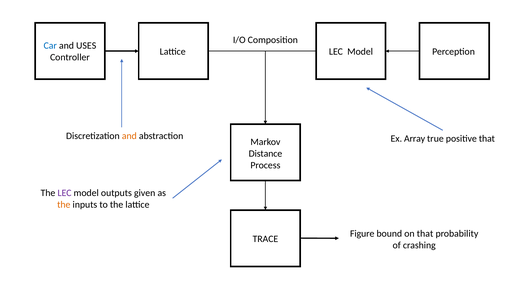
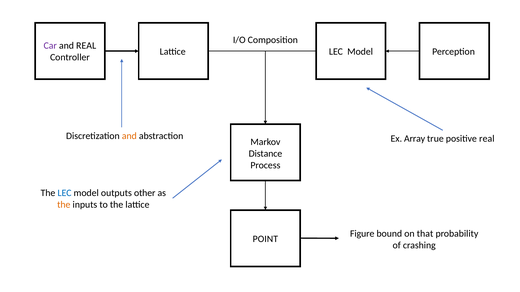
Car colour: blue -> purple (50, 46)
and USES: USES -> REAL (86, 46)
positive that: that -> real (487, 139)
LEC colour: purple -> blue (65, 193)
given: given -> other (145, 193)
TRACE: TRACE -> POINT (265, 239)
